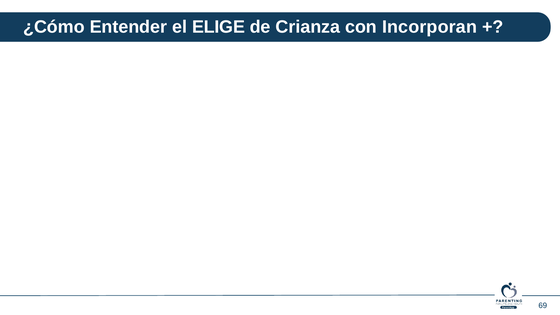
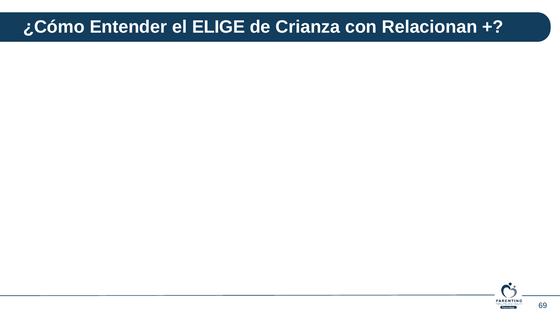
Incorporan: Incorporan -> Relacionan (430, 27)
